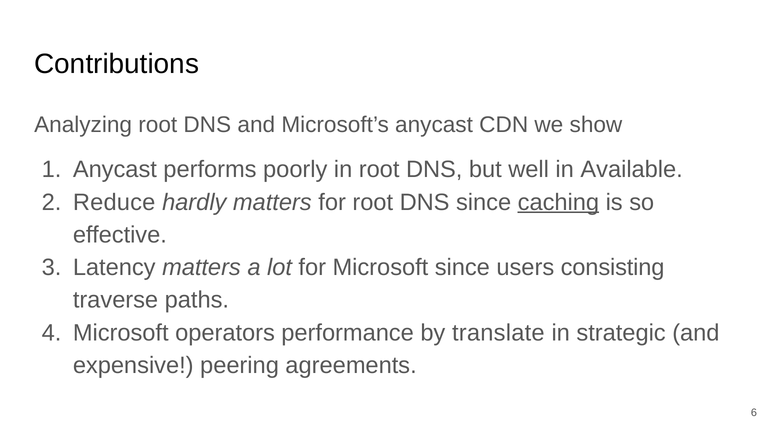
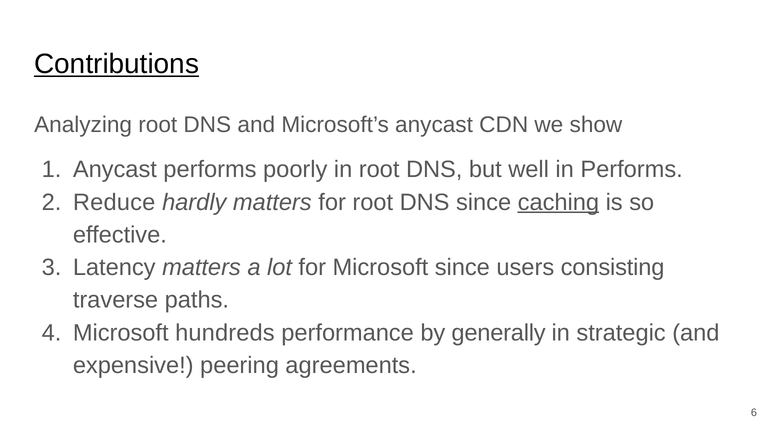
Contributions underline: none -> present (117, 64)
in Available: Available -> Performs (632, 170)
operators: operators -> hundreds (225, 333)
translate: translate -> generally (499, 333)
